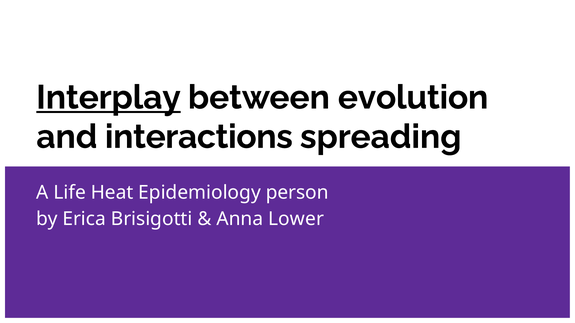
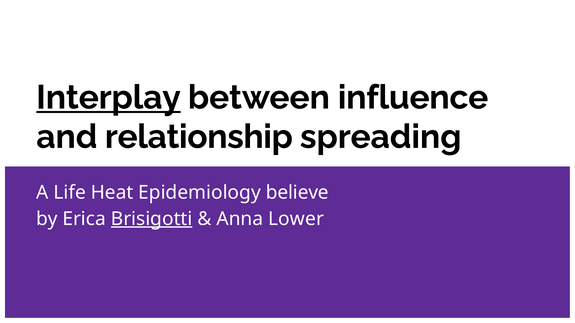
evolution: evolution -> influence (413, 98)
interactions: interactions -> relationship (199, 137)
person: person -> believe (297, 193)
Brisigotti underline: none -> present (152, 219)
